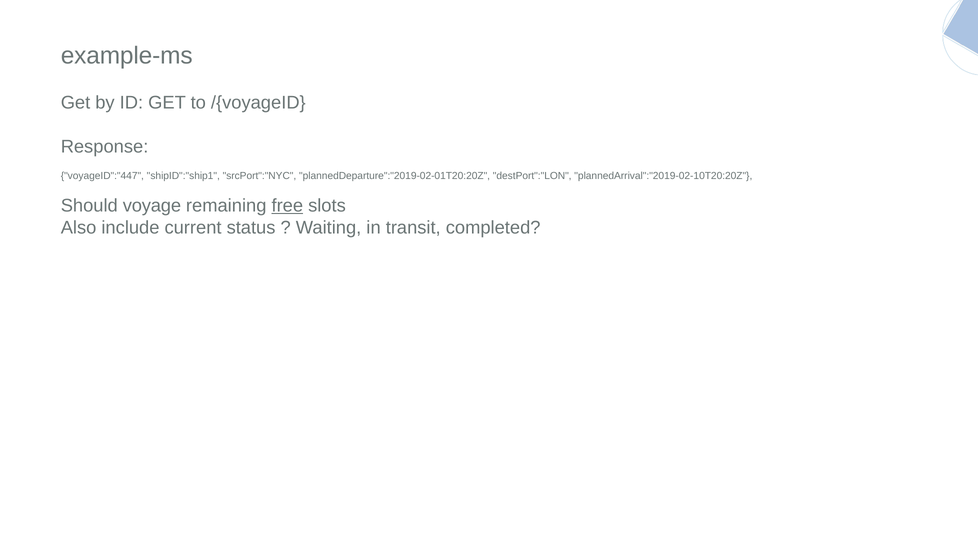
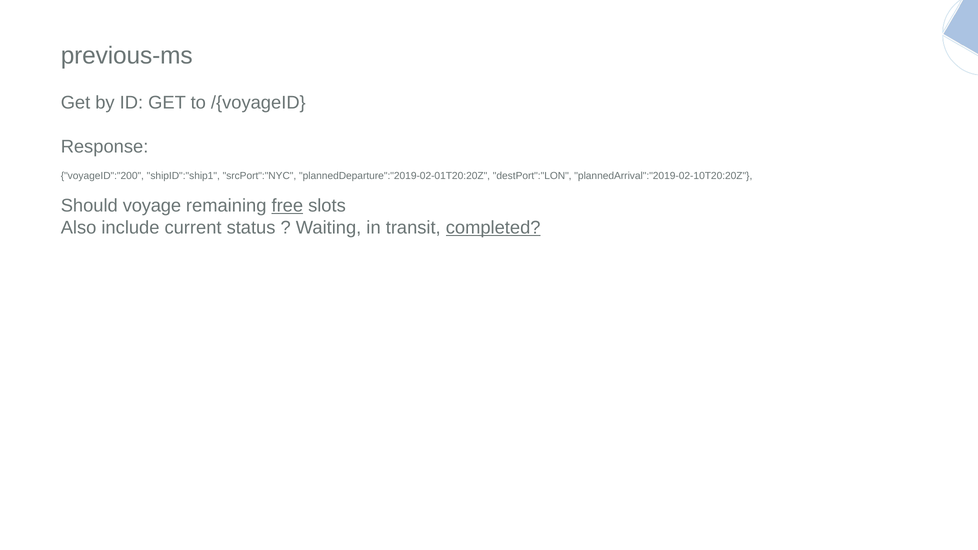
example-ms: example-ms -> previous-ms (127, 56)
voyageID":"447: voyageID":"447 -> voyageID":"200 (102, 176)
completed underline: none -> present (493, 228)
